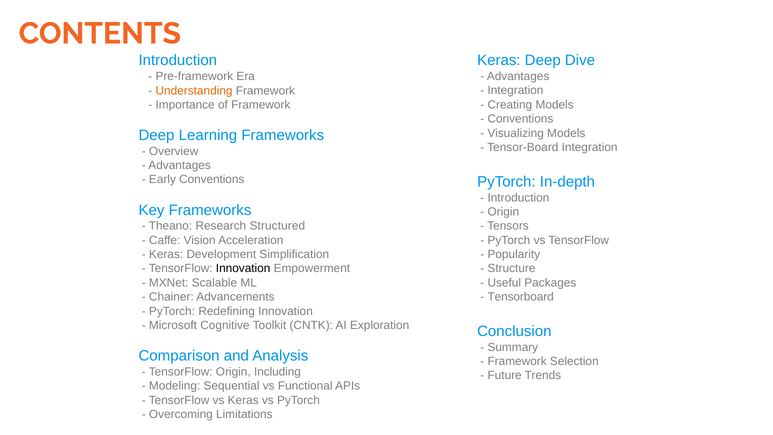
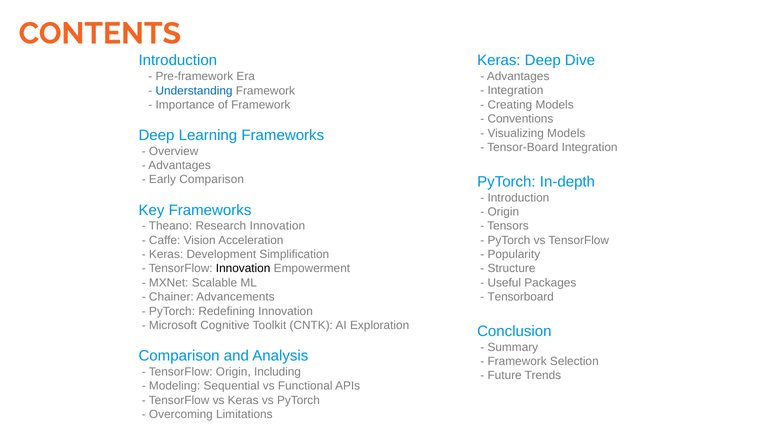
Understanding colour: orange -> blue (194, 91)
Early Conventions: Conventions -> Comparison (212, 180)
Research Structured: Structured -> Innovation (277, 226)
